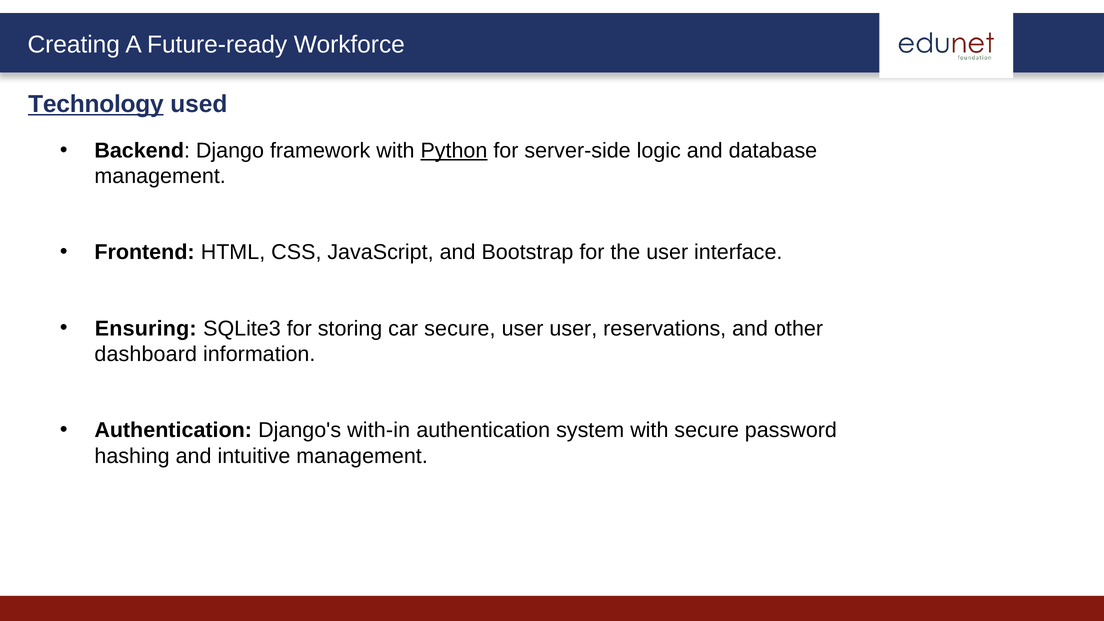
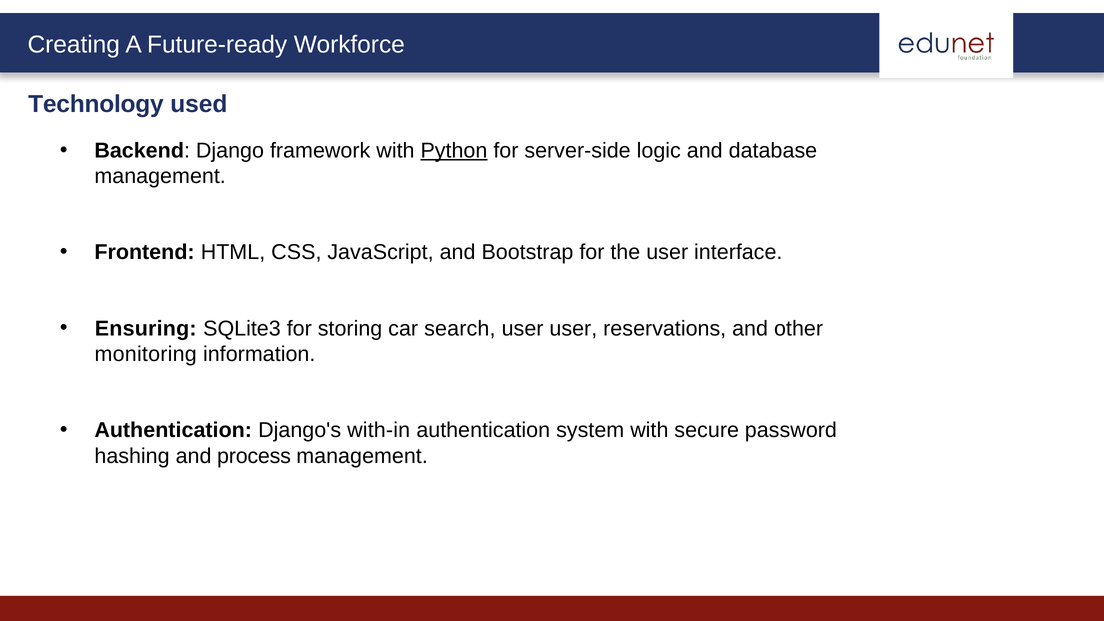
Technology underline: present -> none (96, 104)
car secure: secure -> search (460, 328)
dashboard: dashboard -> monitoring (146, 354)
intuitive: intuitive -> process (254, 456)
